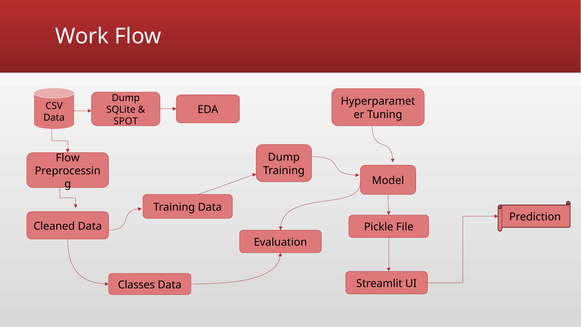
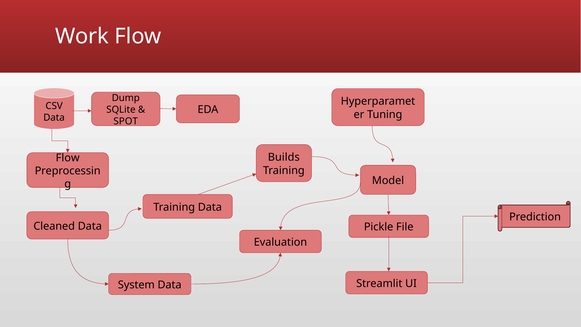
Dump: Dump -> Builds (284, 157)
Classes: Classes -> System (136, 285)
